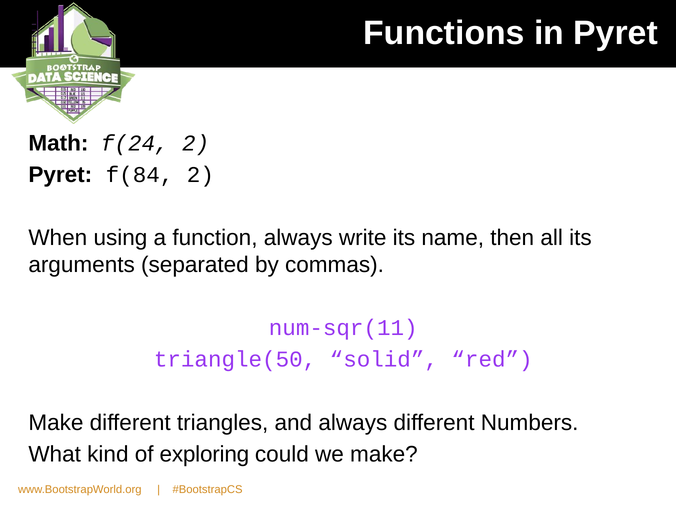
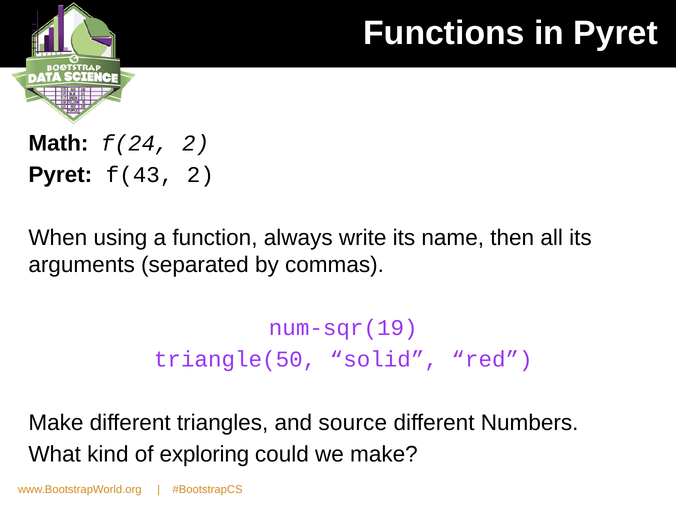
f(84: f(84 -> f(43 (140, 175)
num-sqr(11: num-sqr(11 -> num-sqr(19 (343, 328)
and always: always -> source (353, 423)
